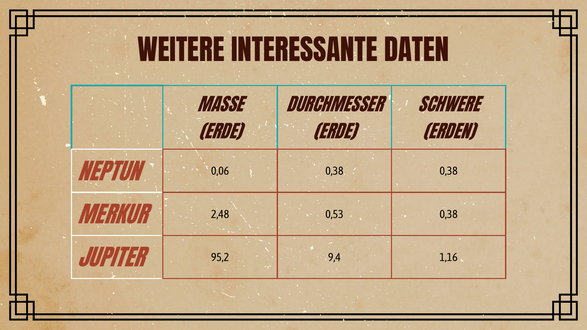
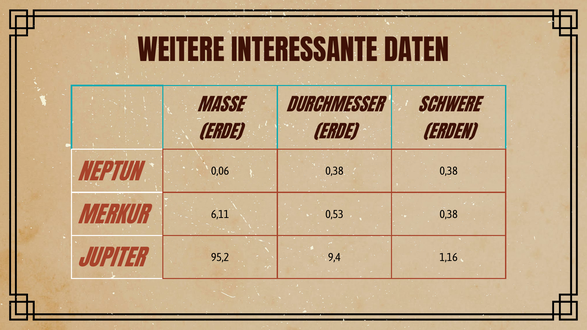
2,48: 2,48 -> 6,11 (220, 214)
